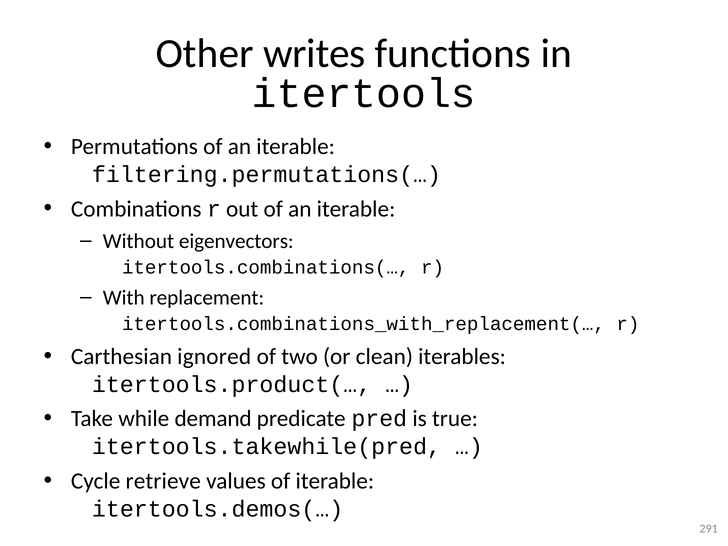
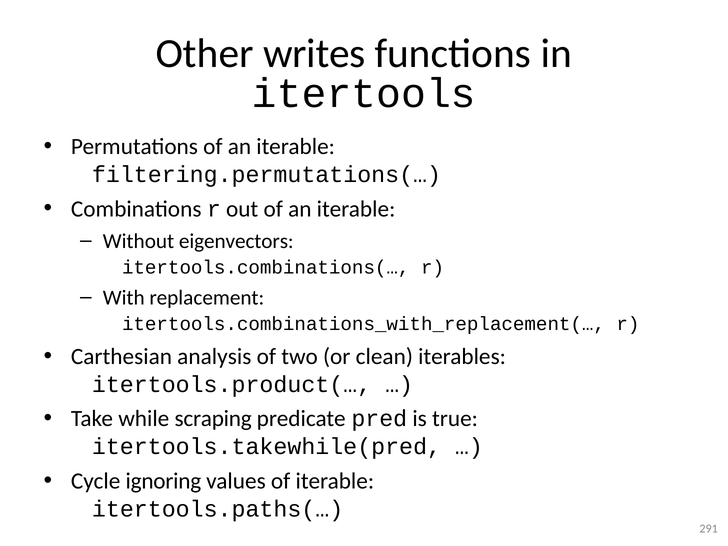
ignored: ignored -> analysis (214, 357)
demand: demand -> scraping (213, 419)
retrieve: retrieve -> ignoring (163, 481)
itertools.demos(…: itertools.demos(… -> itertools.paths(… (218, 509)
